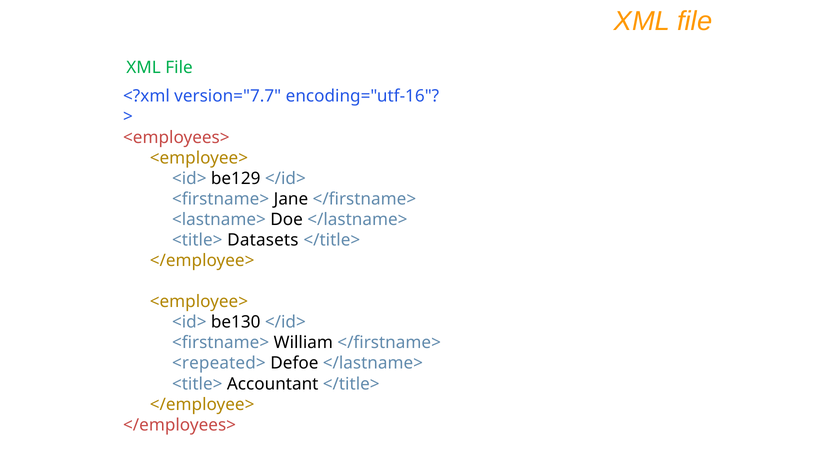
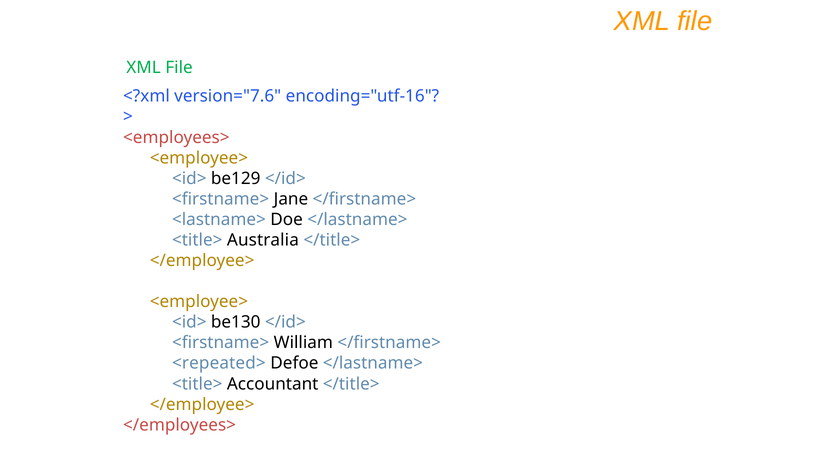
version="7.7: version="7.7 -> version="7.6 (228, 96)
Datasets: Datasets -> Australia (263, 240)
